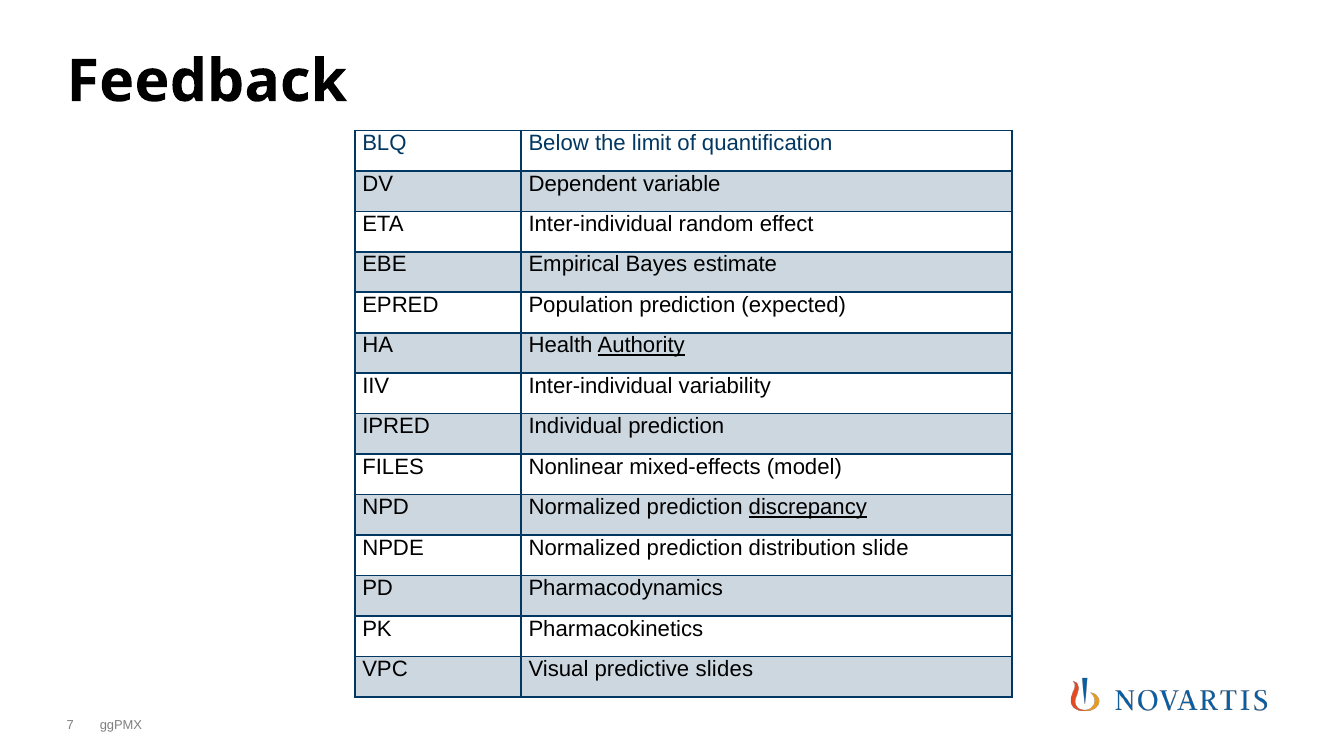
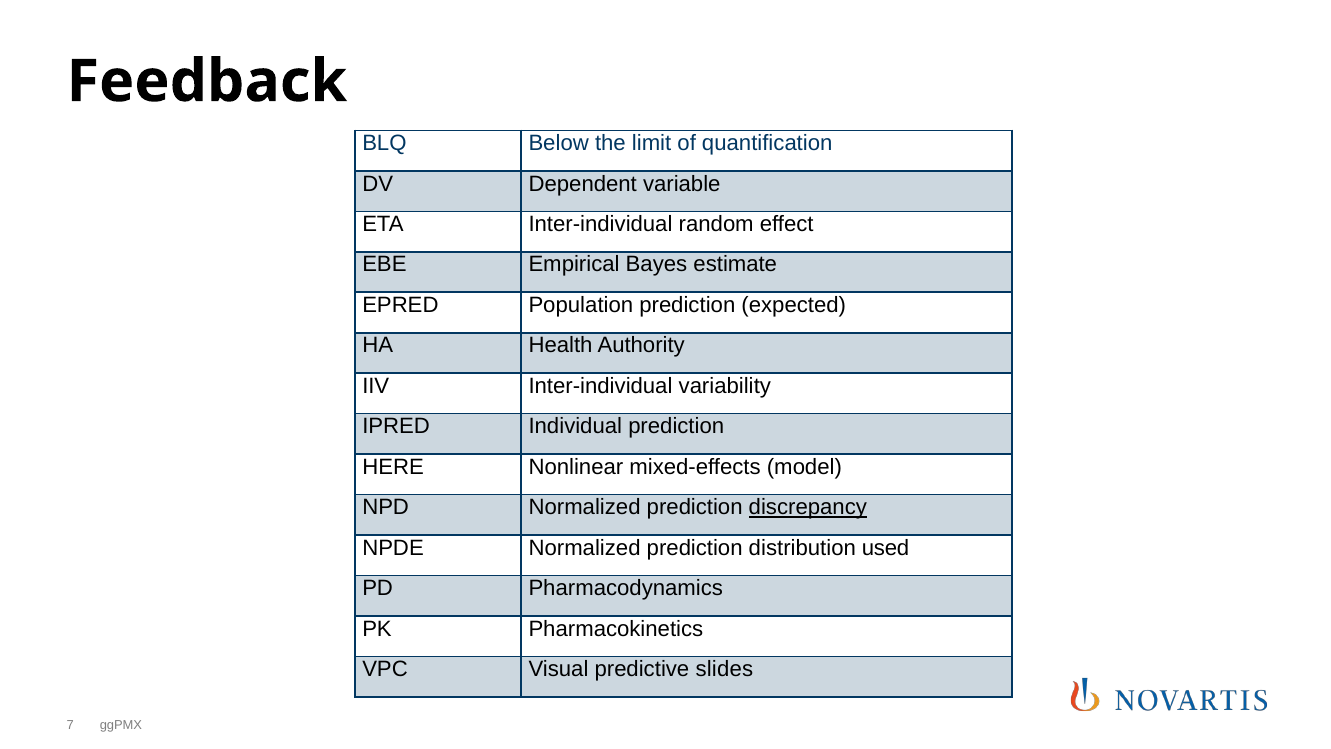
Authority underline: present -> none (641, 345)
FILES: FILES -> HERE (393, 467)
slide: slide -> used (886, 548)
